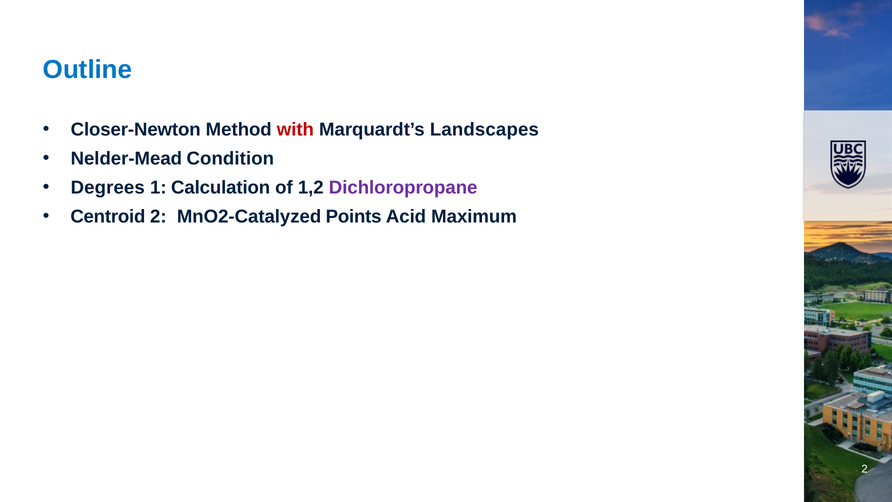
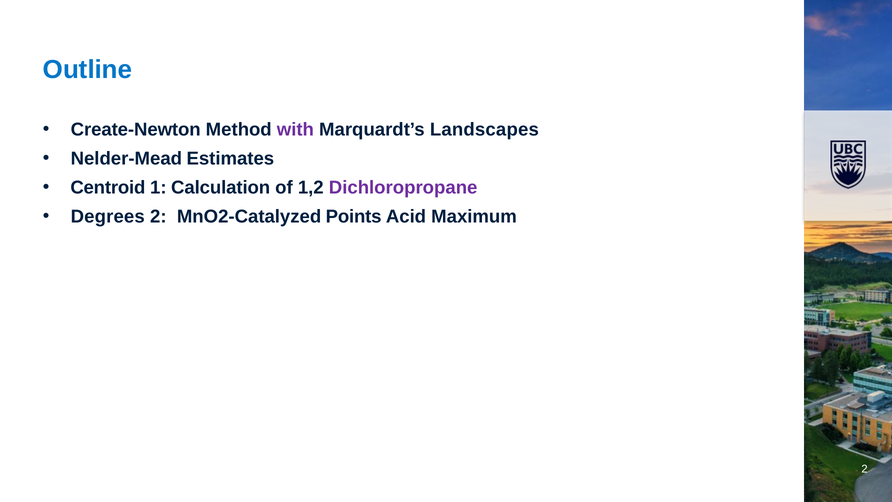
Closer-Newton: Closer-Newton -> Create-Newton (136, 130)
with colour: red -> purple (295, 130)
Condition: Condition -> Estimates (230, 159)
Degrees: Degrees -> Centroid (108, 187)
Centroid: Centroid -> Degrees (108, 216)
